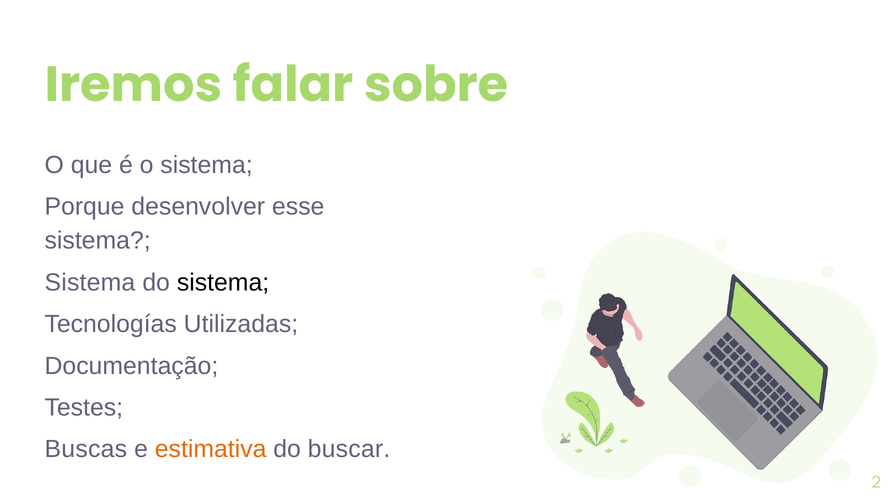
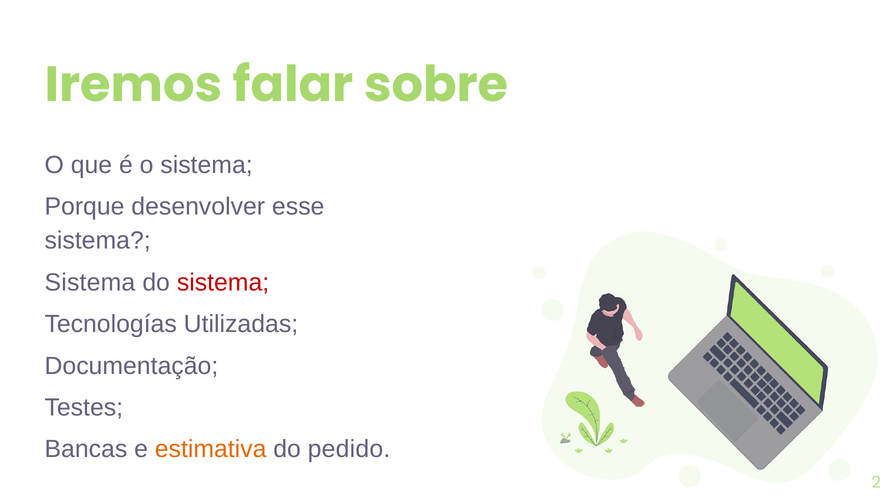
sistema colour: black -> red (223, 282)
Buscas: Buscas -> Bancas (86, 449)
buscar: buscar -> pedido (349, 449)
